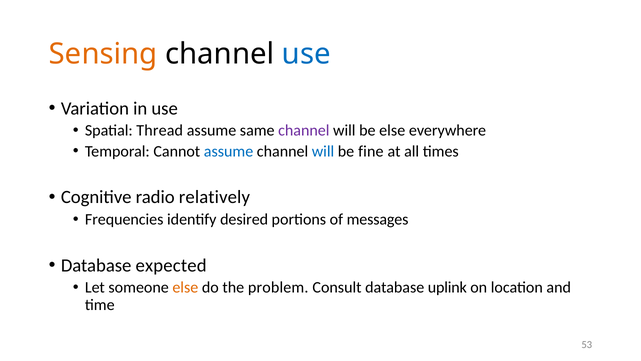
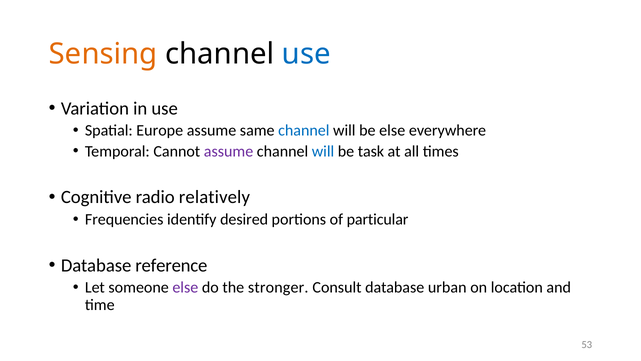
Thread: Thread -> Europe (160, 130)
channel colour: purple -> blue (304, 130)
assume colour: blue -> purple (229, 151)
fine: fine -> task (371, 151)
messages: messages -> particular (378, 219)
expected: expected -> reference (171, 265)
else colour: orange -> purple (185, 287)
problem: problem -> stronger (278, 287)
uplink: uplink -> urban (447, 287)
